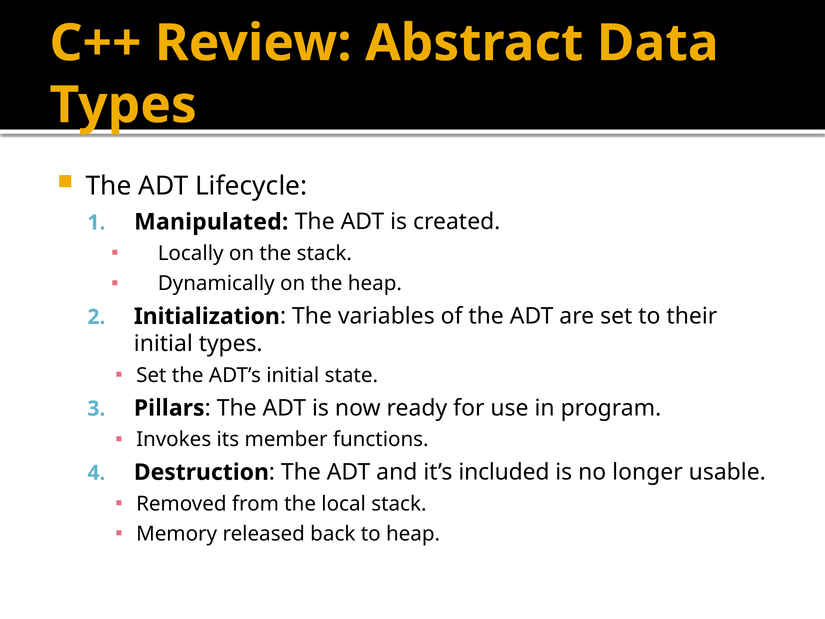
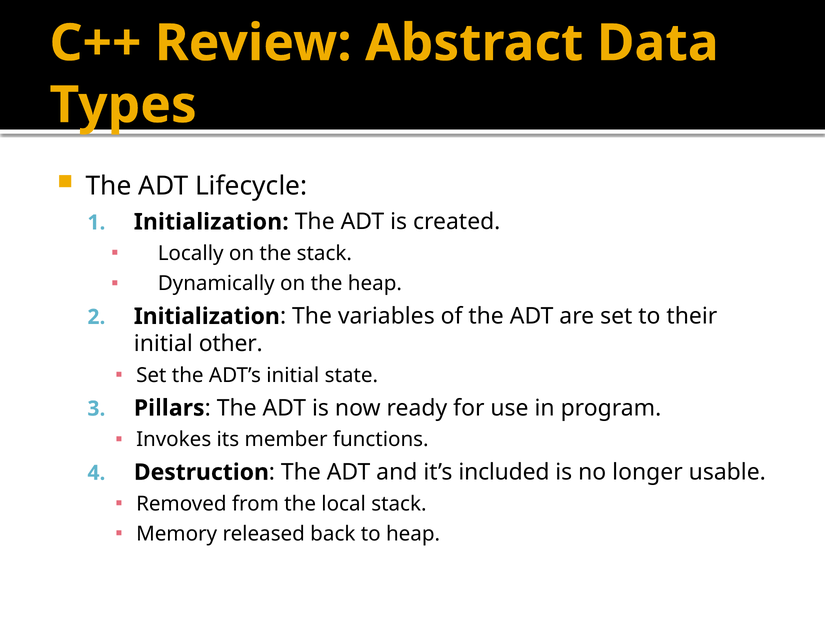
Manipulated: Manipulated -> Initialization (211, 222)
initial types: types -> other (231, 344)
